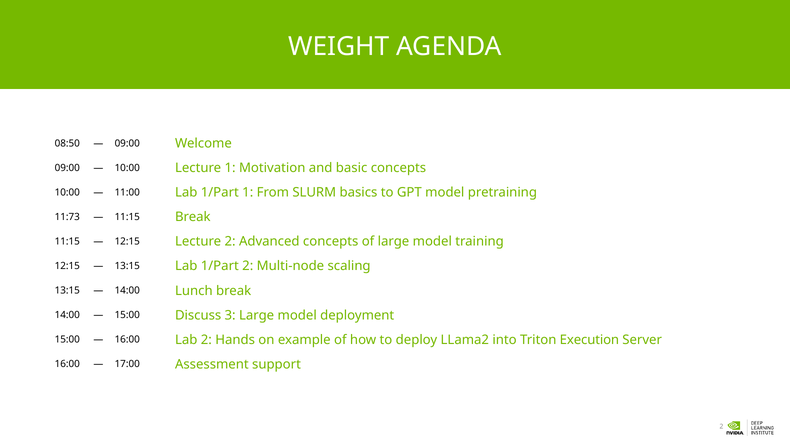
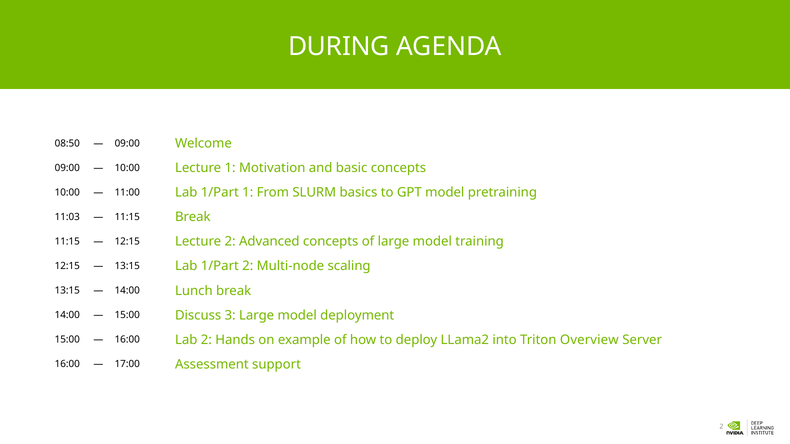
WEIGHT: WEIGHT -> DURING (339, 47)
11:73: 11:73 -> 11:03 (67, 217)
Execution: Execution -> Overview (589, 340)
